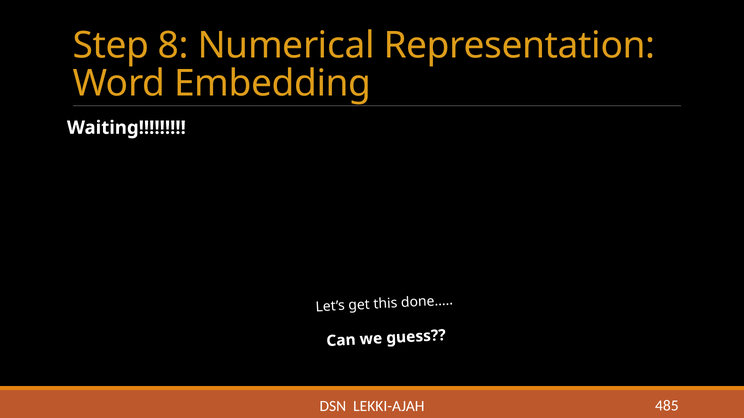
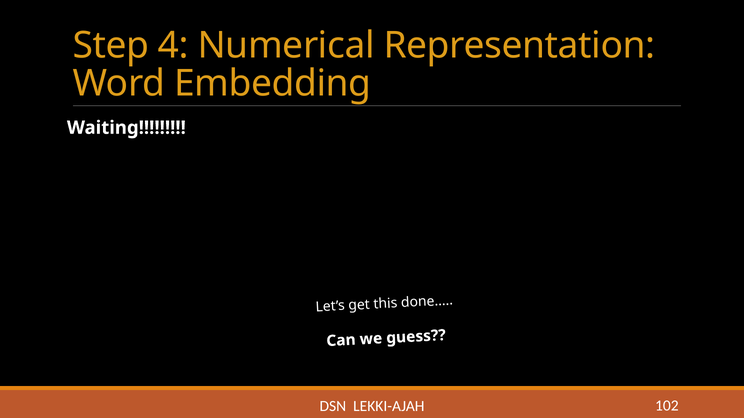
8: 8 -> 4 (173, 45)
485: 485 -> 102 (667, 406)
